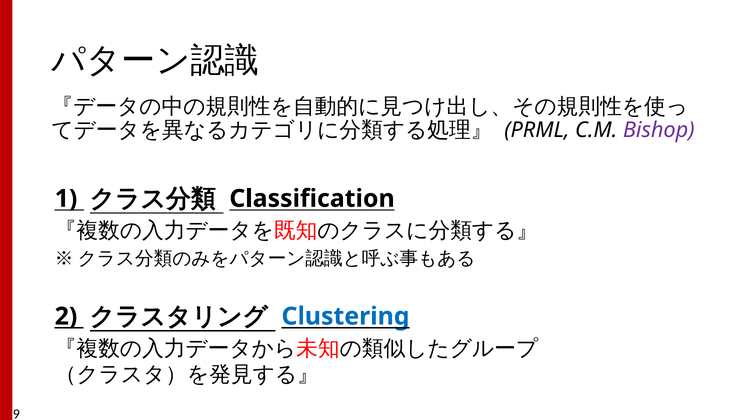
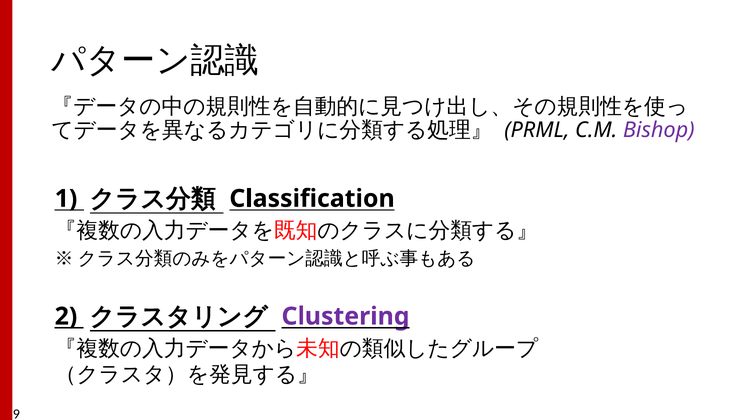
Clustering colour: blue -> purple (346, 316)
